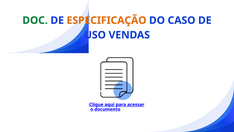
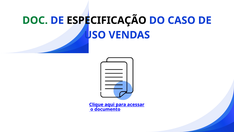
ESPECIFICAÇÃO colour: orange -> black (107, 20)
